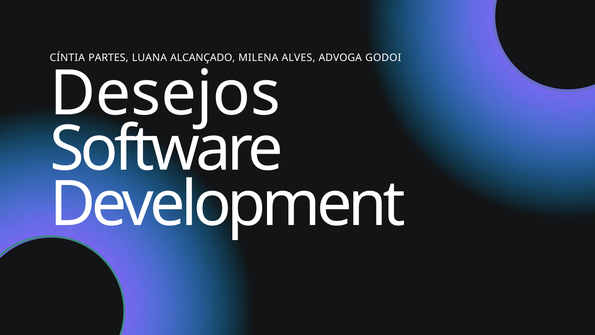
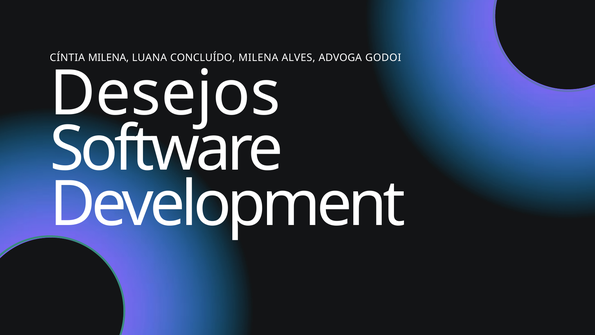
CÍNTIA PARTES: PARTES -> MILENA (108, 58)
ALCANÇADO: ALCANÇADO -> CONCLUÍDO (203, 58)
